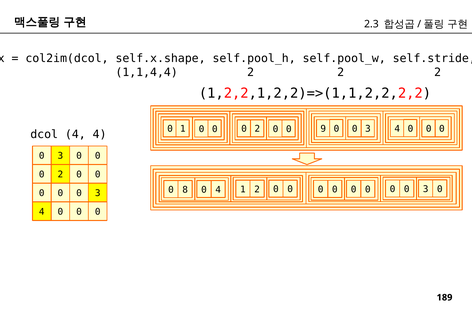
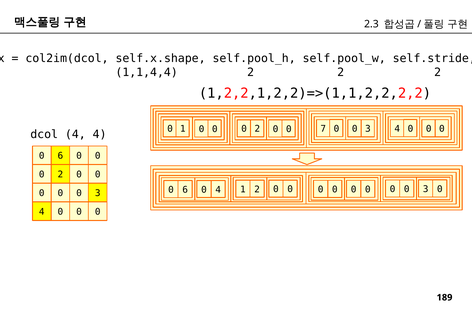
9: 9 -> 7 (323, 129)
3: 3 -> 6 (60, 156)
8: 8 -> 6 (185, 190)
